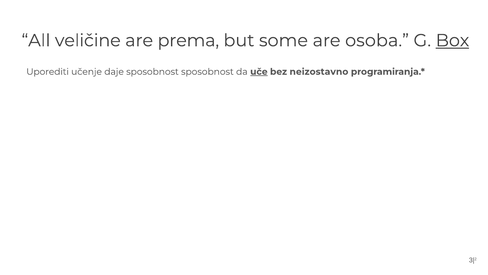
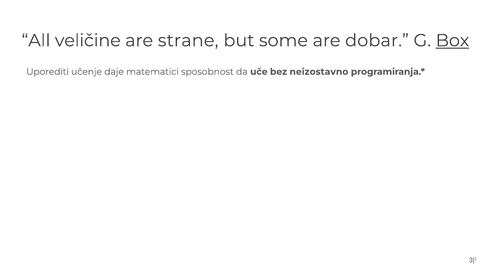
prema: prema -> strane (188, 40)
osoba: osoba -> dobar (377, 40)
daje sposobnost: sposobnost -> matematici (152, 72)
uče underline: present -> none (259, 72)
